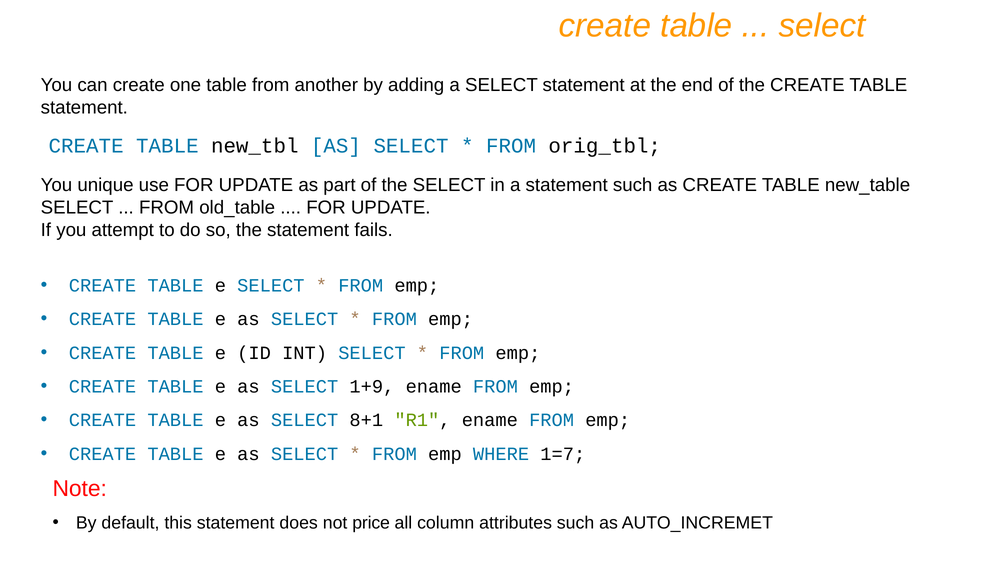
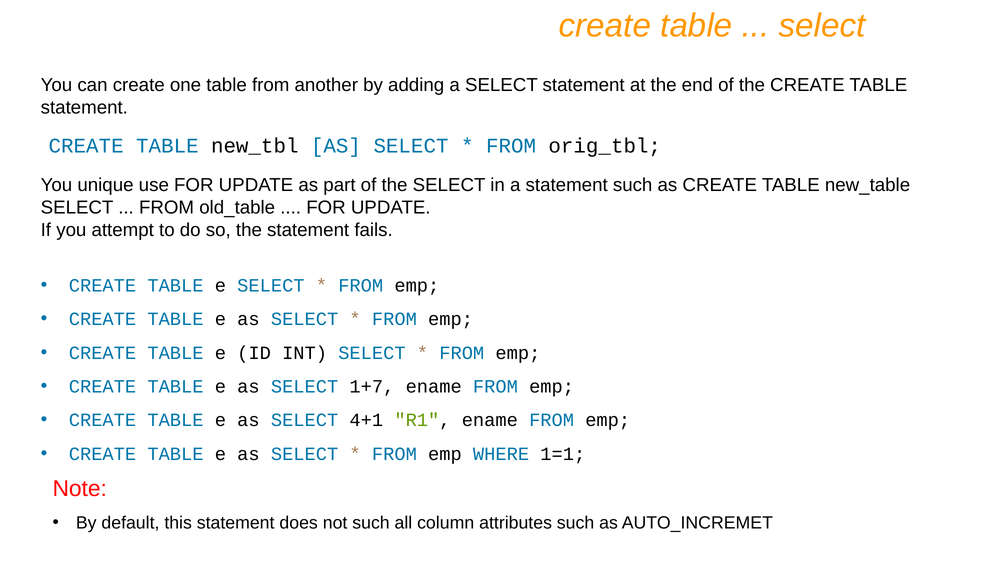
1+9: 1+9 -> 1+7 (372, 386)
8+1: 8+1 -> 4+1 (366, 420)
1=7: 1=7 -> 1=1 (563, 453)
not price: price -> such (371, 522)
